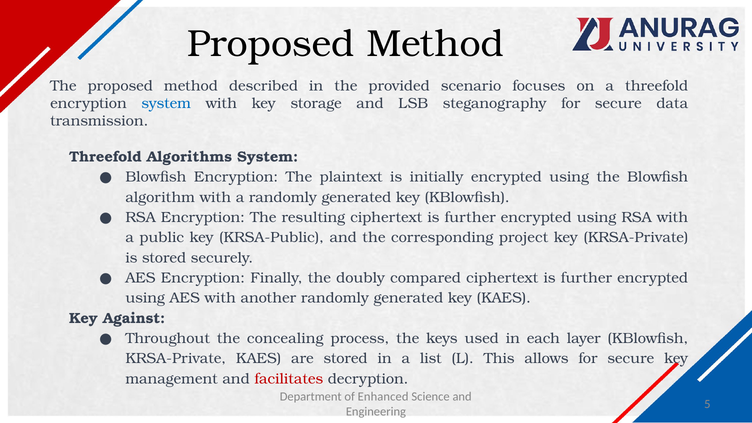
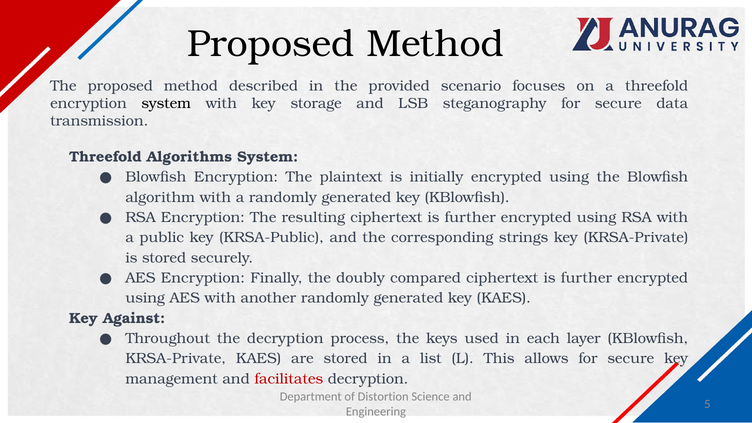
system colour: blue -> black (166, 104)
project: project -> strings (524, 238)
the concealing: concealing -> decryption (285, 338)
Enhanced: Enhanced -> Distortion (383, 397)
